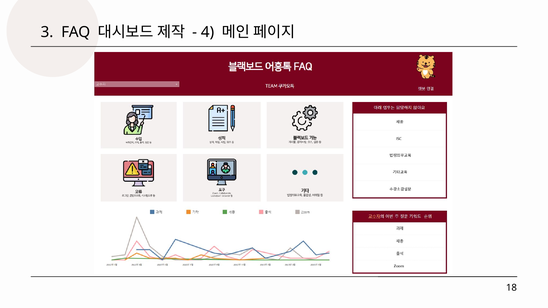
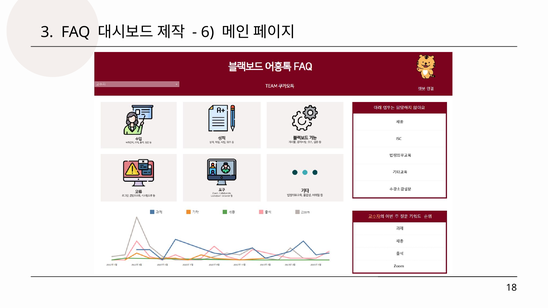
4: 4 -> 6 (208, 32)
